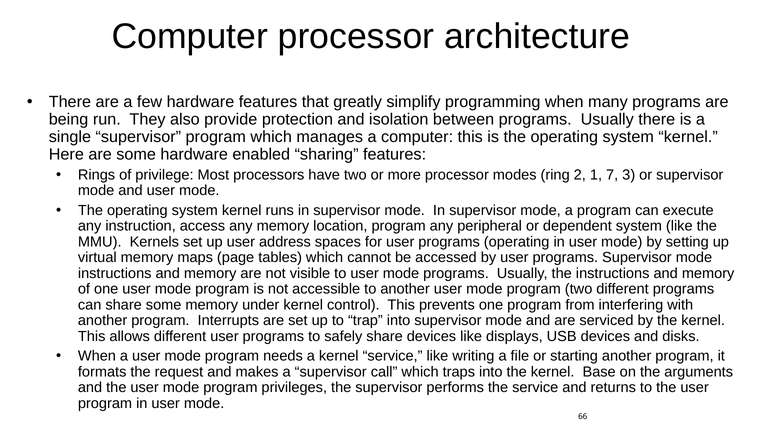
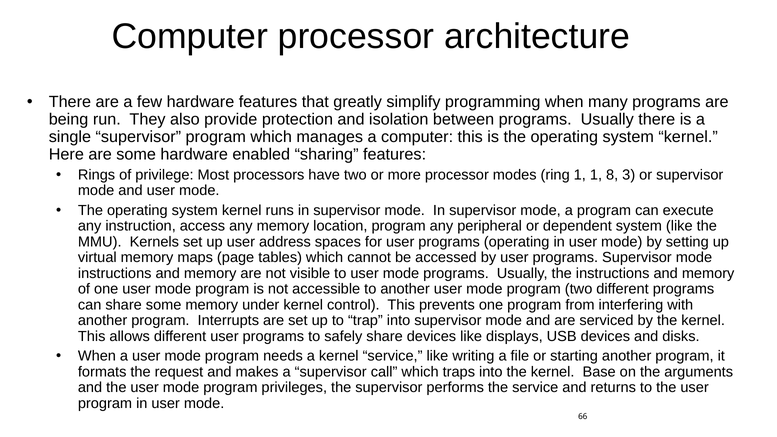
ring 2: 2 -> 1 (580, 175)
7: 7 -> 8 (612, 175)
